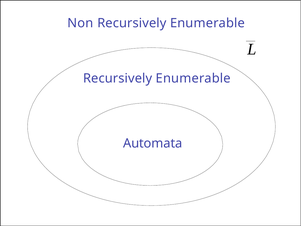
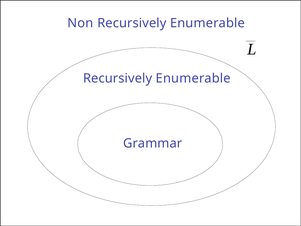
Automata: Automata -> Grammar (153, 143)
